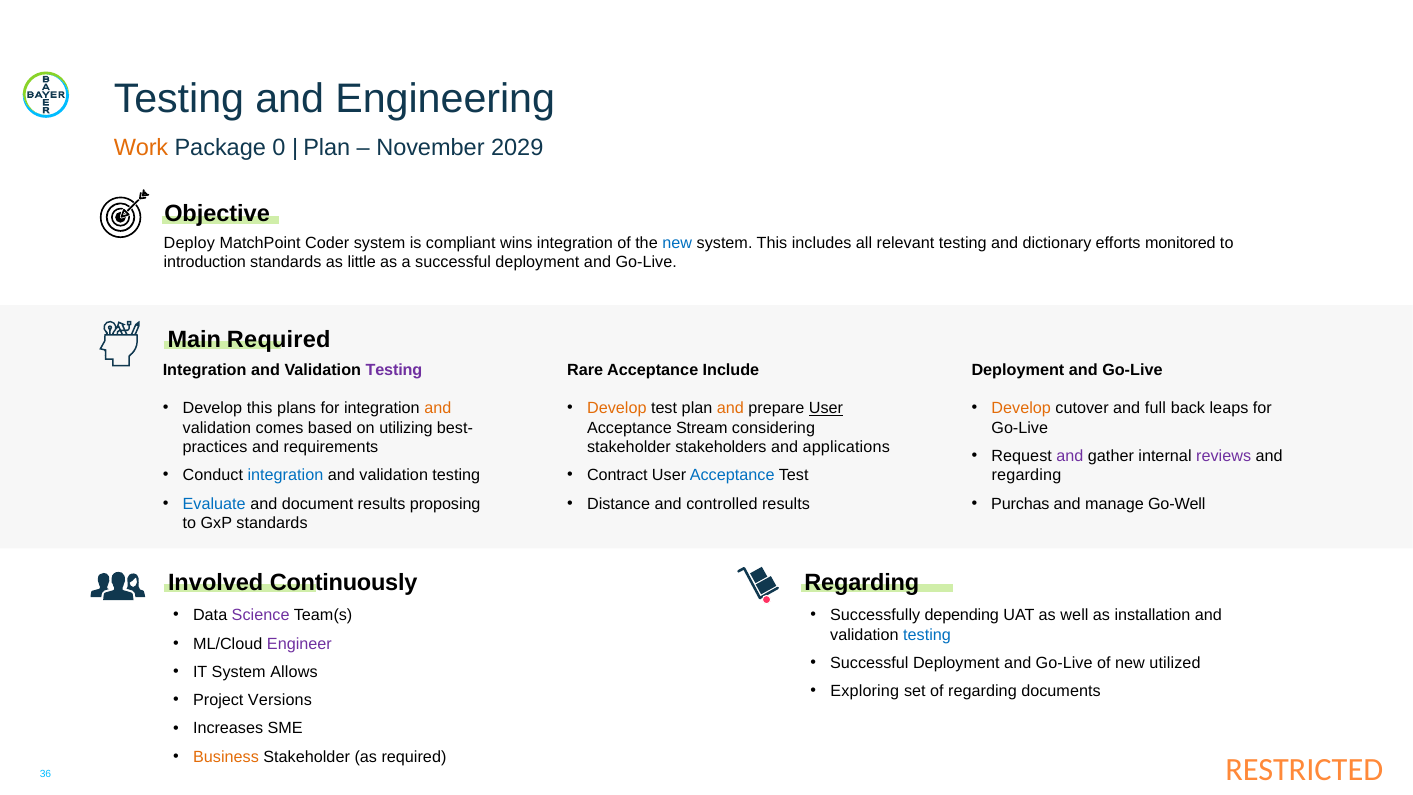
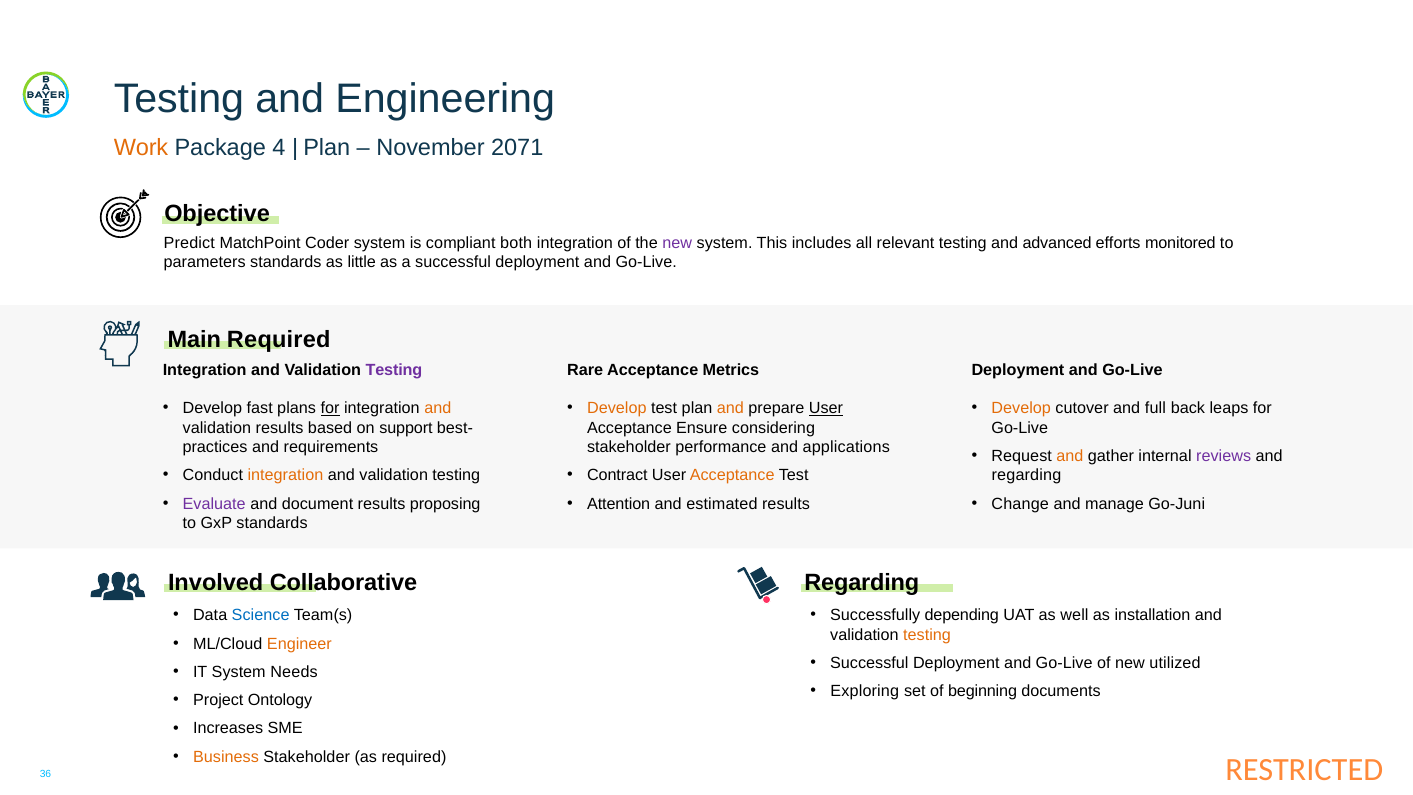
0: 0 -> 4 (279, 148)
2029: 2029 -> 2071 (517, 148)
Deploy: Deploy -> Predict (189, 243)
wins: wins -> both (516, 243)
new colour: blue -> purple (677, 243)
dictionary: dictionary -> advanced (1057, 243)
introduction: introduction -> parameters (205, 263)
Include: Include -> Metrics (731, 370)
Develop this: this -> fast (260, 408)
for underline: none -> present (330, 408)
validation comes: comes -> results (280, 428)
utilizing: utilizing -> support (406, 428)
Stream: Stream -> Ensure (702, 428)
stakeholders: stakeholders -> performance (721, 447)
and colour: purple -> orange (1070, 456)
integration colour: blue -> orange (285, 475)
Acceptance colour: blue -> orange (732, 475)
Evaluate colour: blue -> purple (214, 504)
Distance: Distance -> Attention (619, 504)
controlled: controlled -> estimated (722, 504)
Purchas: Purchas -> Change (1020, 504)
Go-Well: Go-Well -> Go-Juni (1177, 504)
Continuously: Continuously -> Collaborative (344, 583)
Science colour: purple -> blue (261, 615)
testing colour: blue -> orange (927, 635)
Engineer colour: purple -> orange (299, 644)
Allows: Allows -> Needs (294, 672)
of regarding: regarding -> beginning (983, 691)
Versions: Versions -> Ontology (280, 700)
